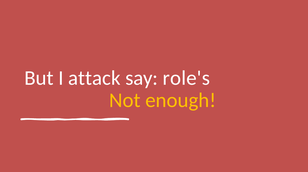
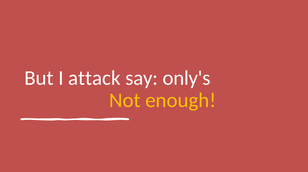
role's: role's -> only's (187, 78)
